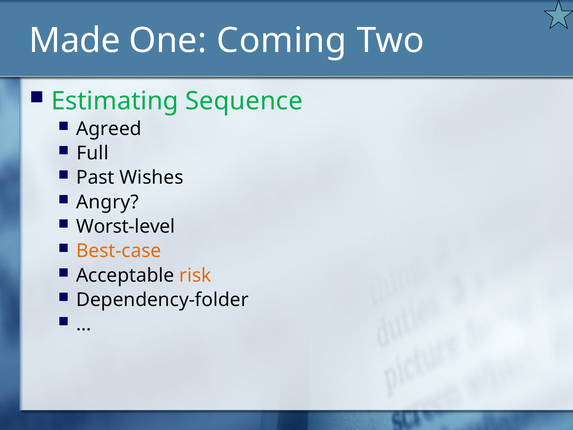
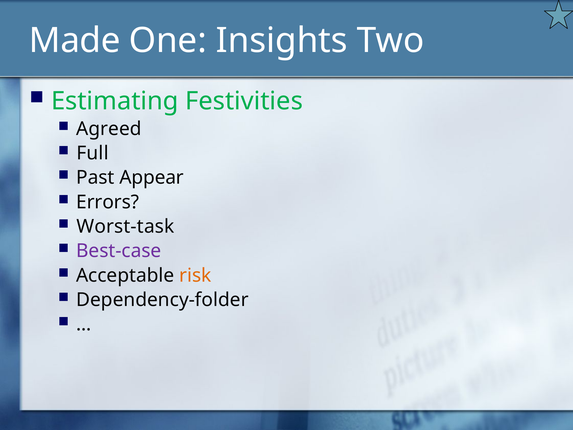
Coming: Coming -> Insights (282, 41)
Sequence: Sequence -> Festivities (244, 101)
Wishes: Wishes -> Appear (152, 177)
Angry: Angry -> Errors (108, 202)
Worst-level: Worst-level -> Worst-task (125, 226)
Best-case colour: orange -> purple (119, 251)
